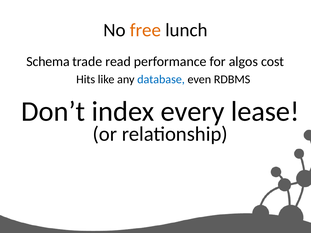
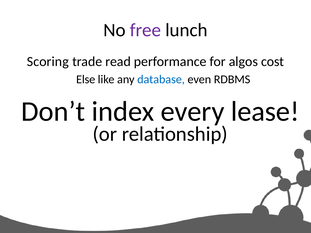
free colour: orange -> purple (145, 30)
Schema: Schema -> Scoring (48, 62)
Hits: Hits -> Else (86, 80)
